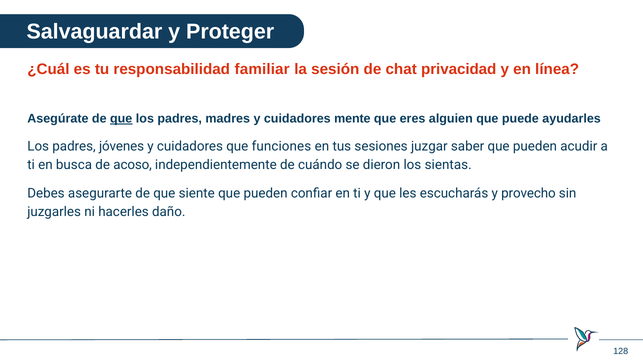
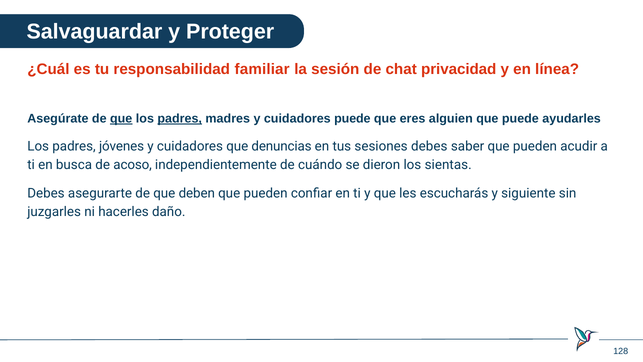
padres underline: none -> present (180, 119)
cuidadores mente: mente -> puede (352, 119)
funciones: funciones -> denuncias (282, 146)
sesiones juzgar: juzgar -> debes (429, 146)
siente: siente -> deben (197, 193)
provecho: provecho -> siguiente (528, 193)
